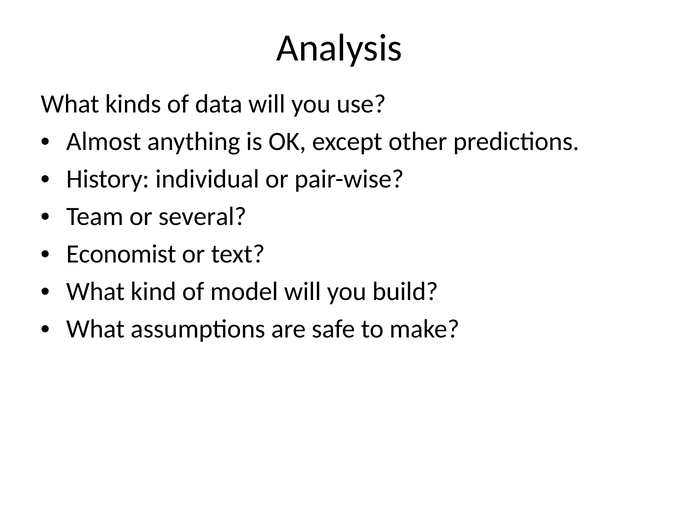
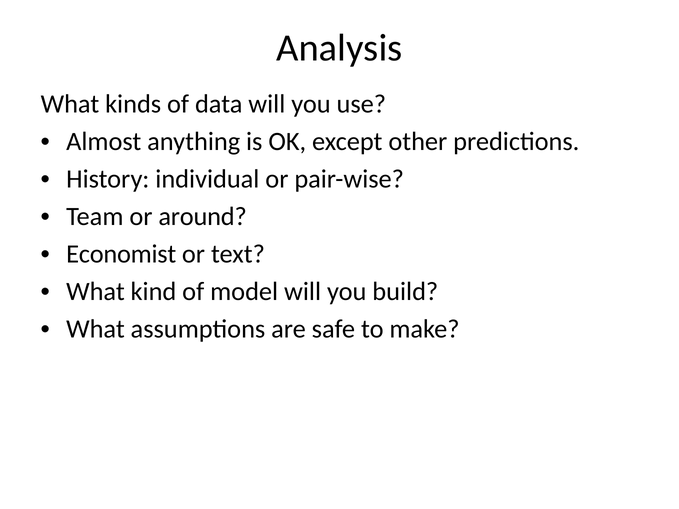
several: several -> around (203, 217)
